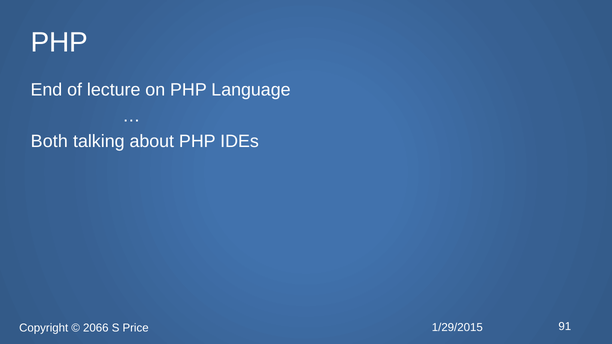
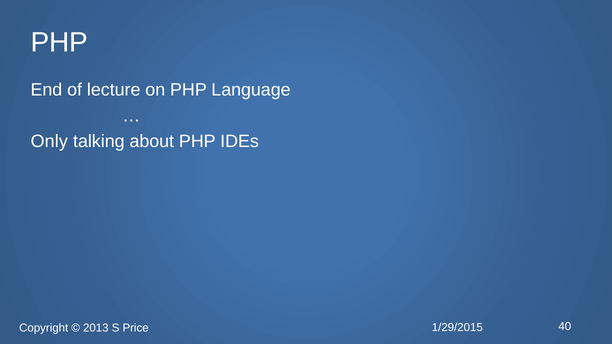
Both: Both -> Only (49, 141)
2066: 2066 -> 2013 (96, 328)
91: 91 -> 40 (565, 327)
